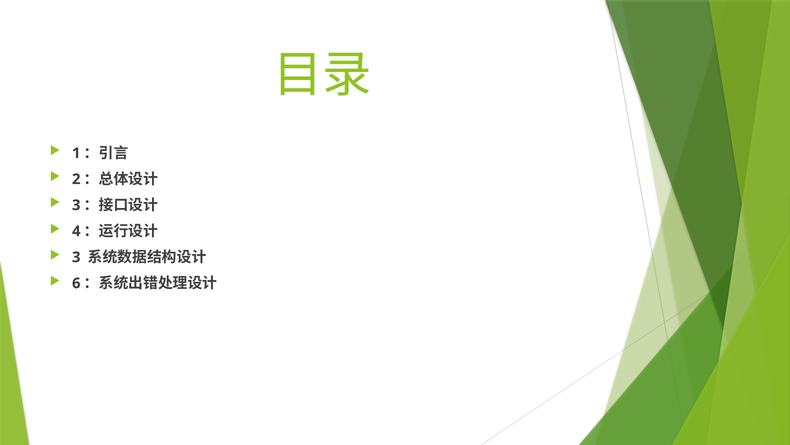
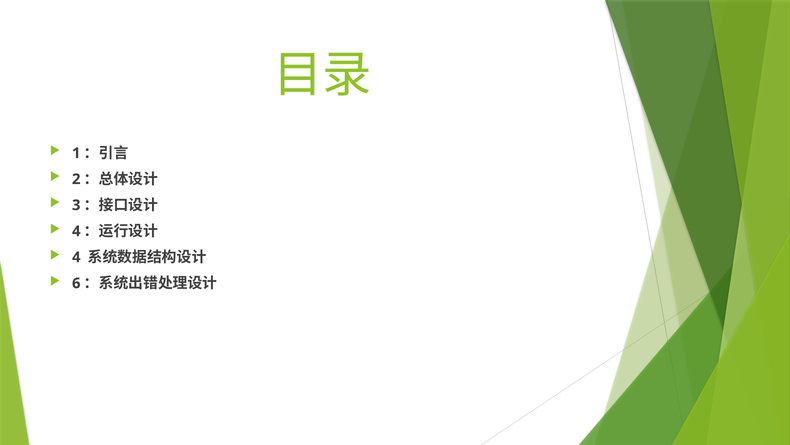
3: 3 -> 4 (76, 257)
